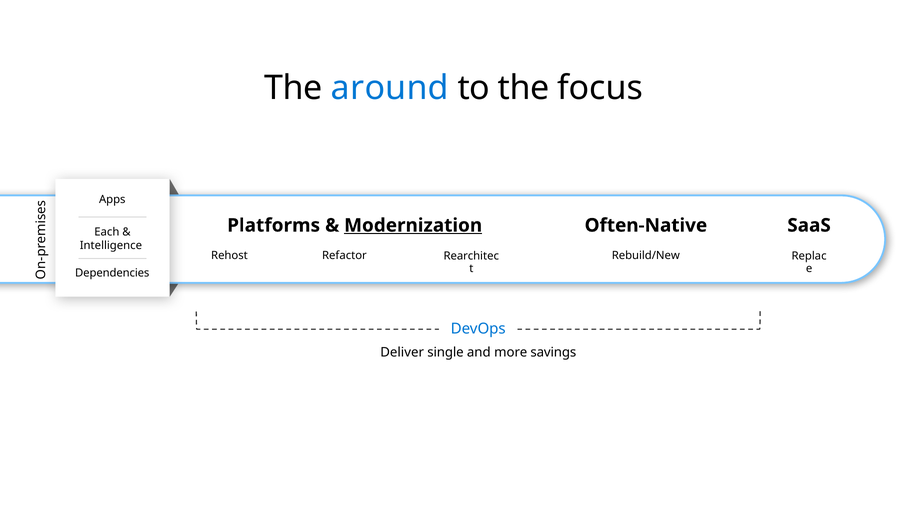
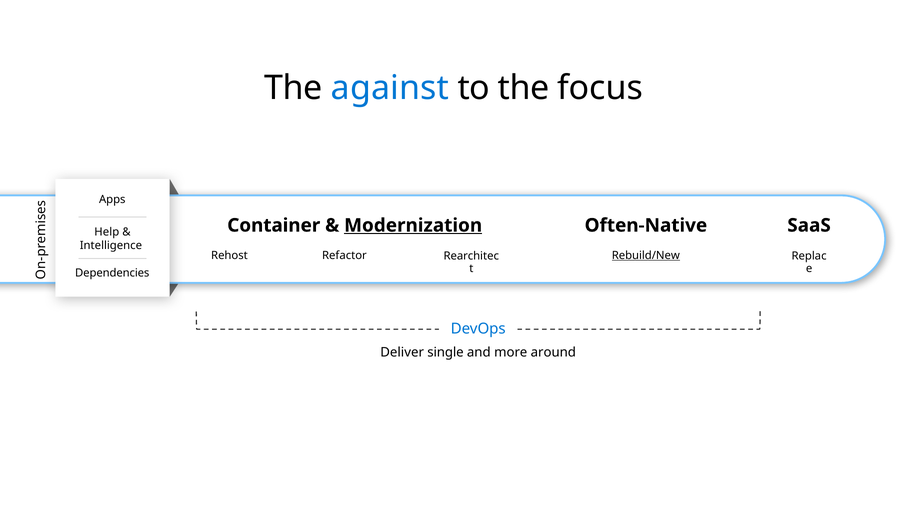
around: around -> against (390, 88)
Platforms: Platforms -> Container (274, 225)
Each: Each -> Help (107, 232)
Rebuild/New underline: none -> present (646, 256)
savings: savings -> around (553, 353)
